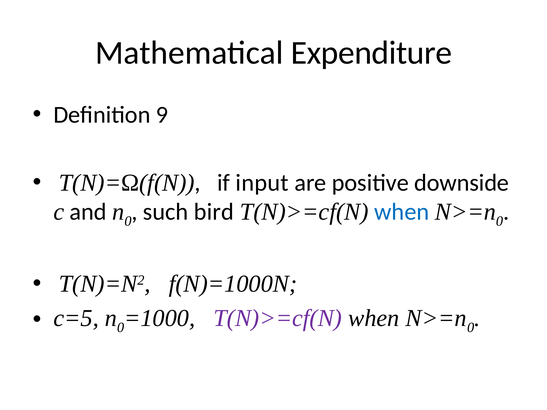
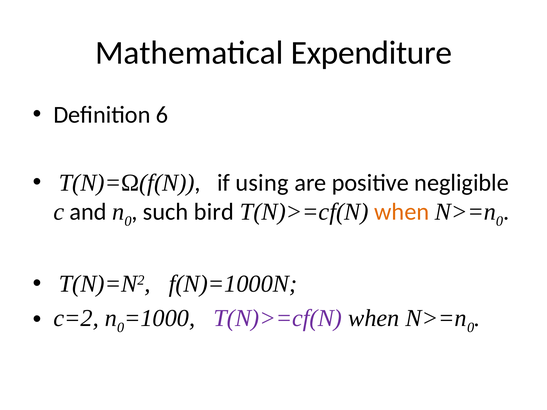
9: 9 -> 6 (162, 115)
input: input -> using (262, 183)
downside: downside -> negligible (462, 183)
when colour: blue -> orange (402, 212)
c=5: c=5 -> c=2 (76, 318)
